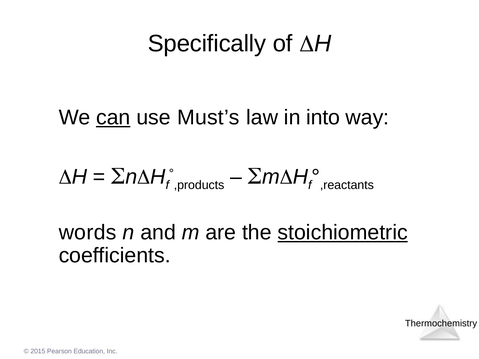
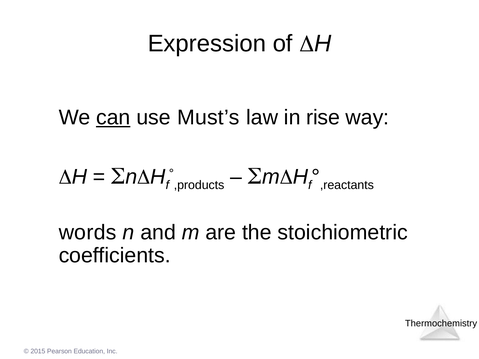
Specifically: Specifically -> Expression (207, 44)
into: into -> rise (323, 118)
stoichiometric underline: present -> none (343, 233)
